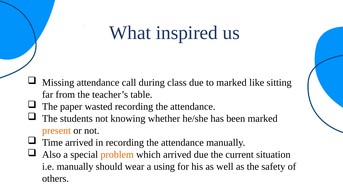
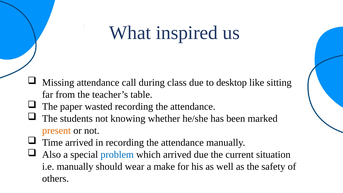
to marked: marked -> desktop (232, 82)
problem colour: orange -> blue (117, 155)
using: using -> make (164, 167)
